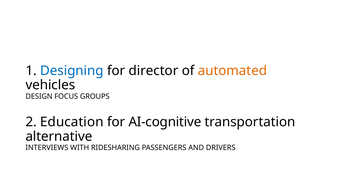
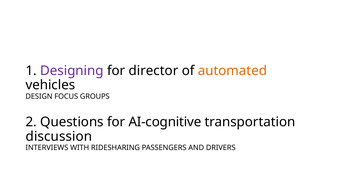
Designing colour: blue -> purple (72, 70)
Education: Education -> Questions (72, 122)
alternative: alternative -> discussion (59, 136)
